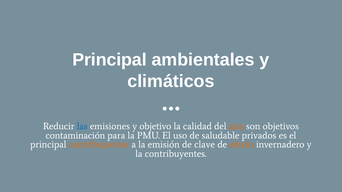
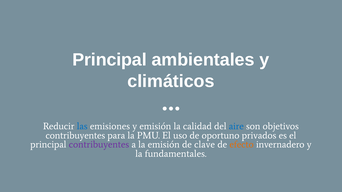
y objetivo: objetivo -> emisión (155, 126)
aire colour: orange -> blue (236, 126)
contaminación: contaminación -> contribuyentes (75, 136)
saludable: saludable -> oportuno (221, 136)
contribuyentes colour: orange -> purple (99, 145)
la contribuyentes: contribuyentes -> fundamentales (176, 154)
